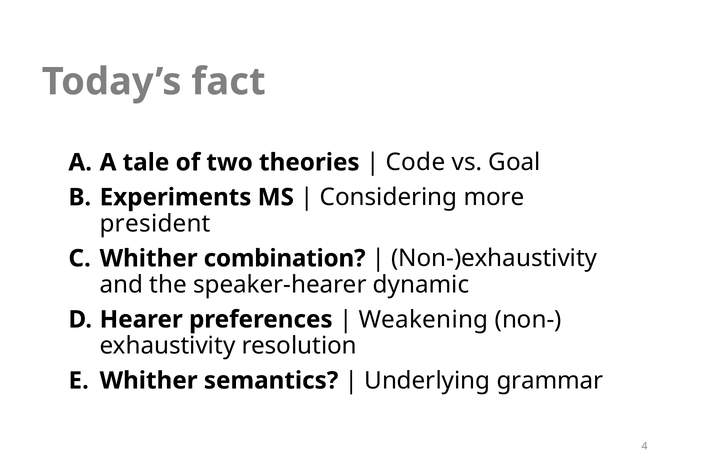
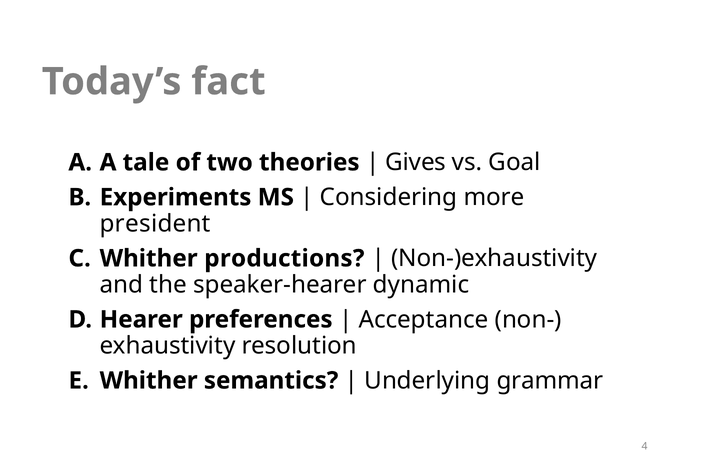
Code: Code -> Gives (416, 162)
combination: combination -> productions (284, 258)
Weakening: Weakening -> Acceptance (424, 319)
